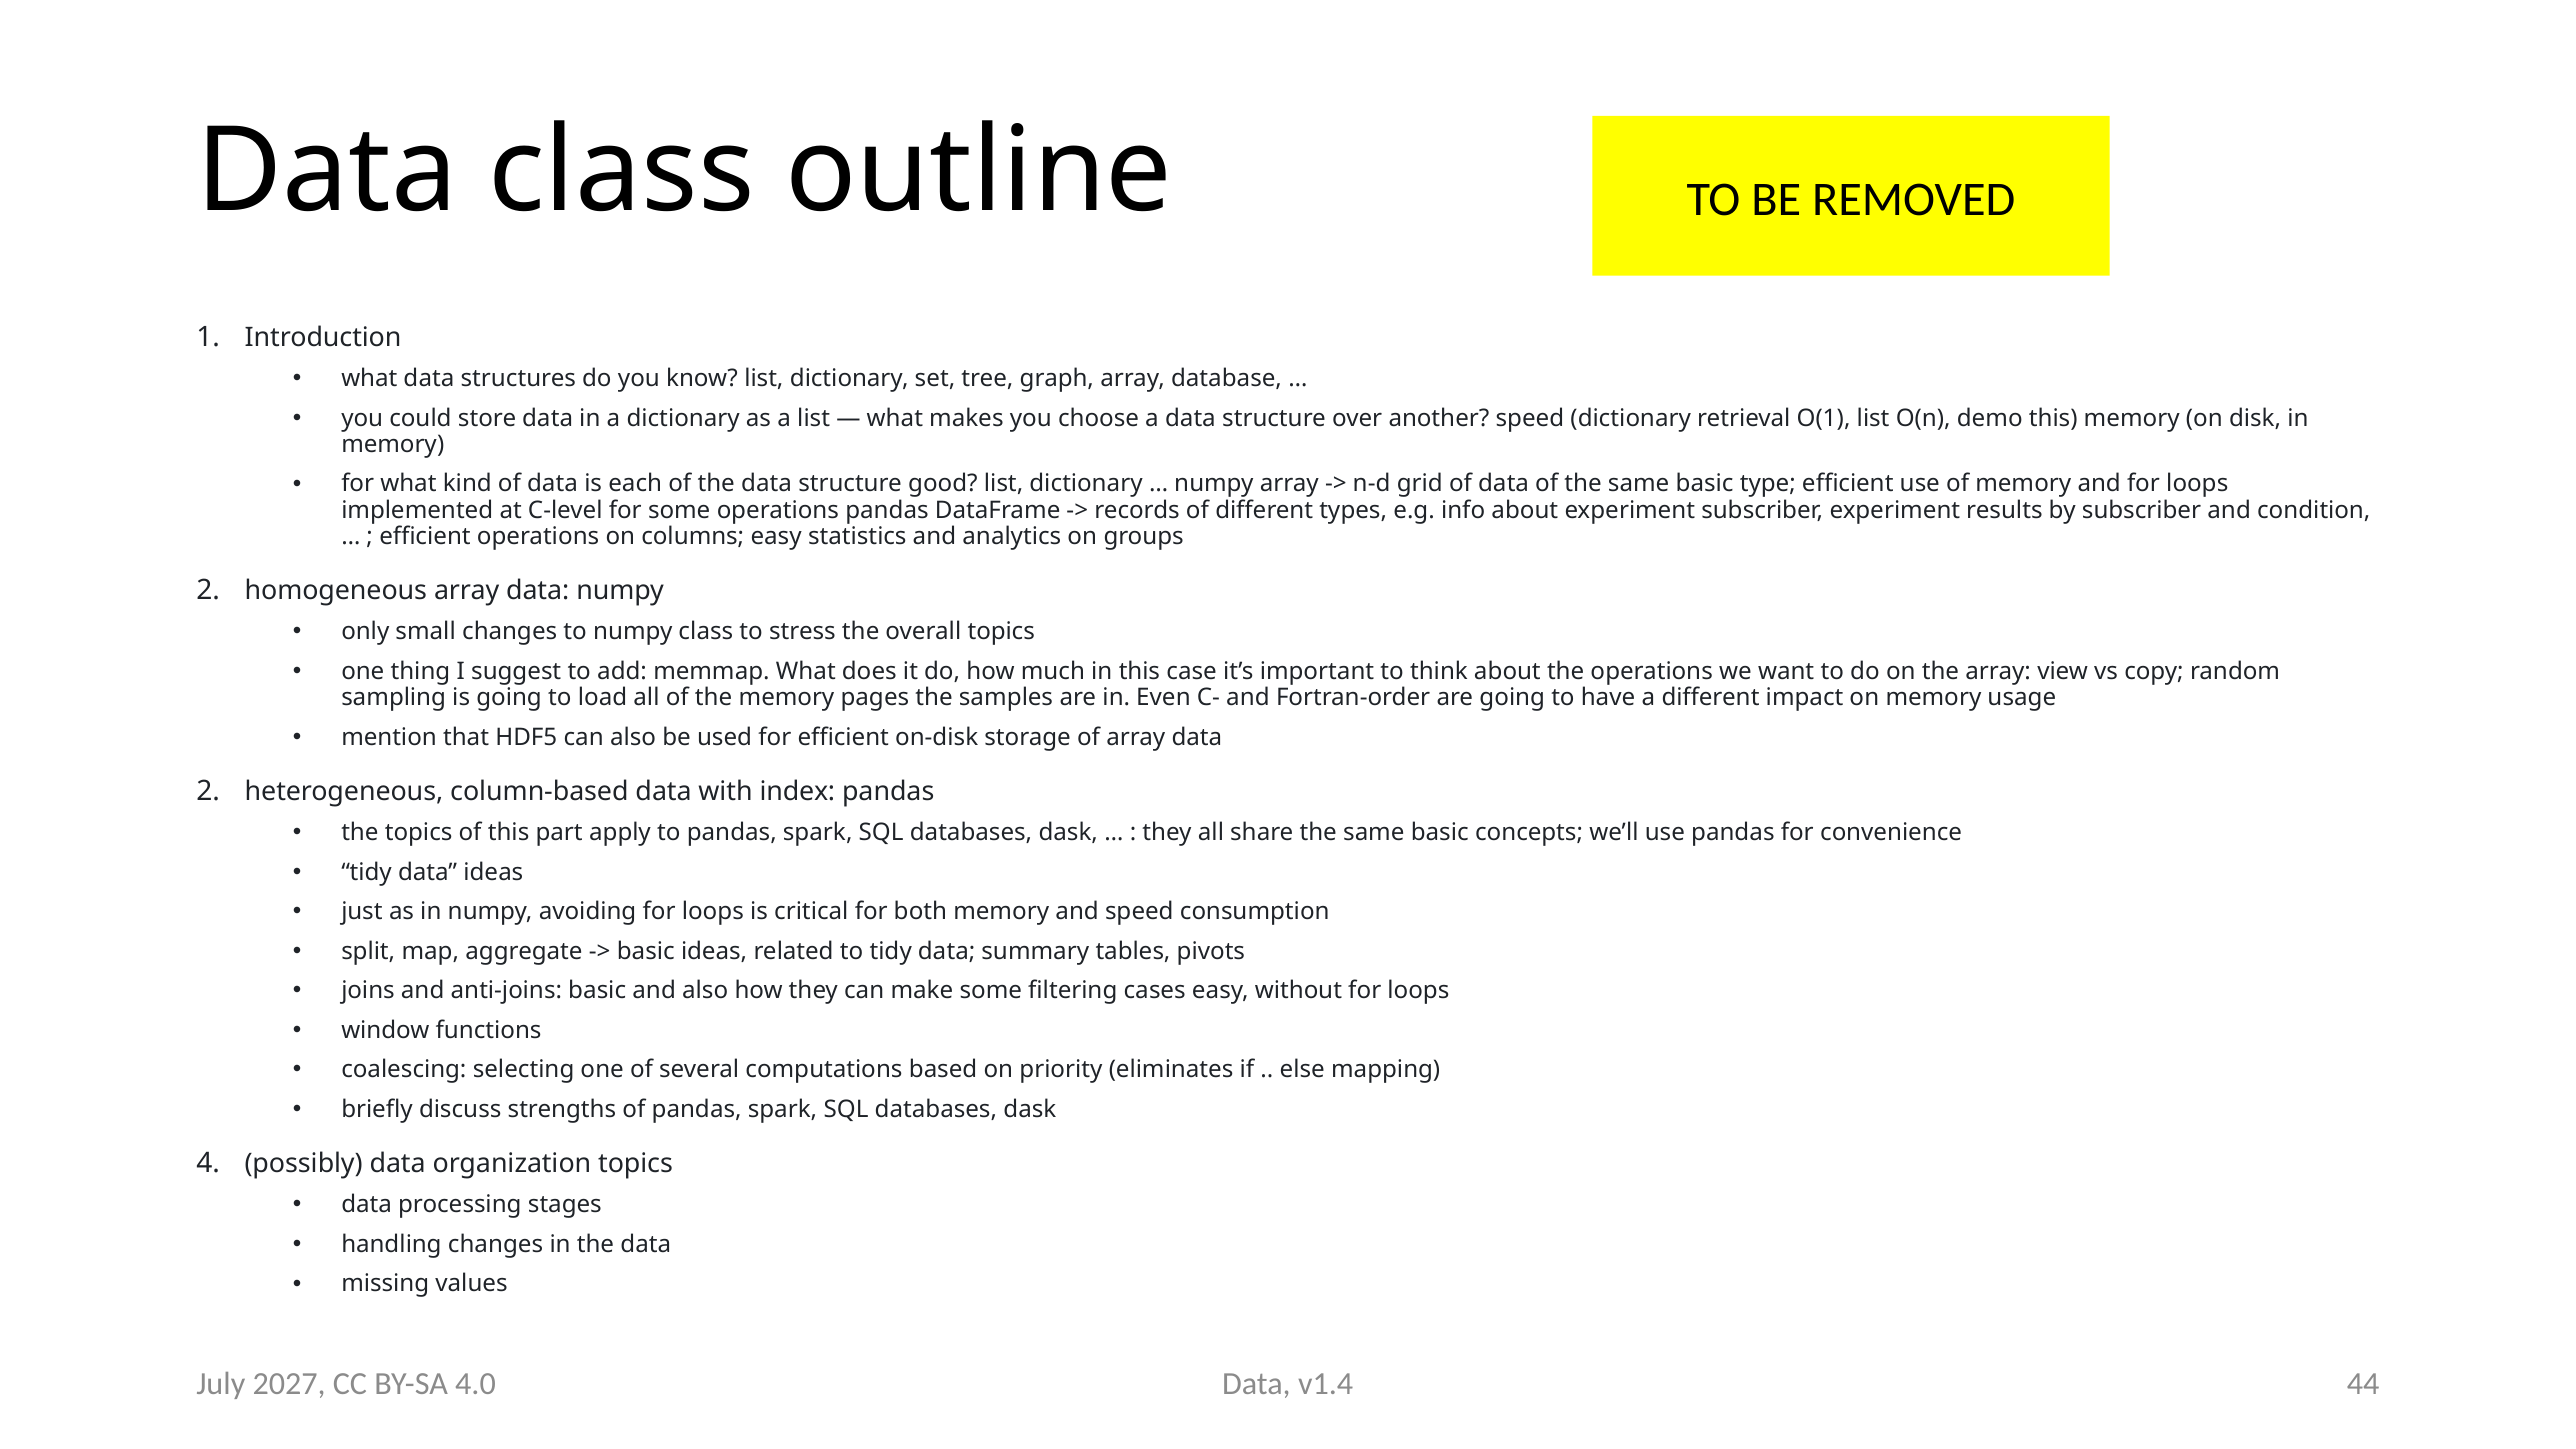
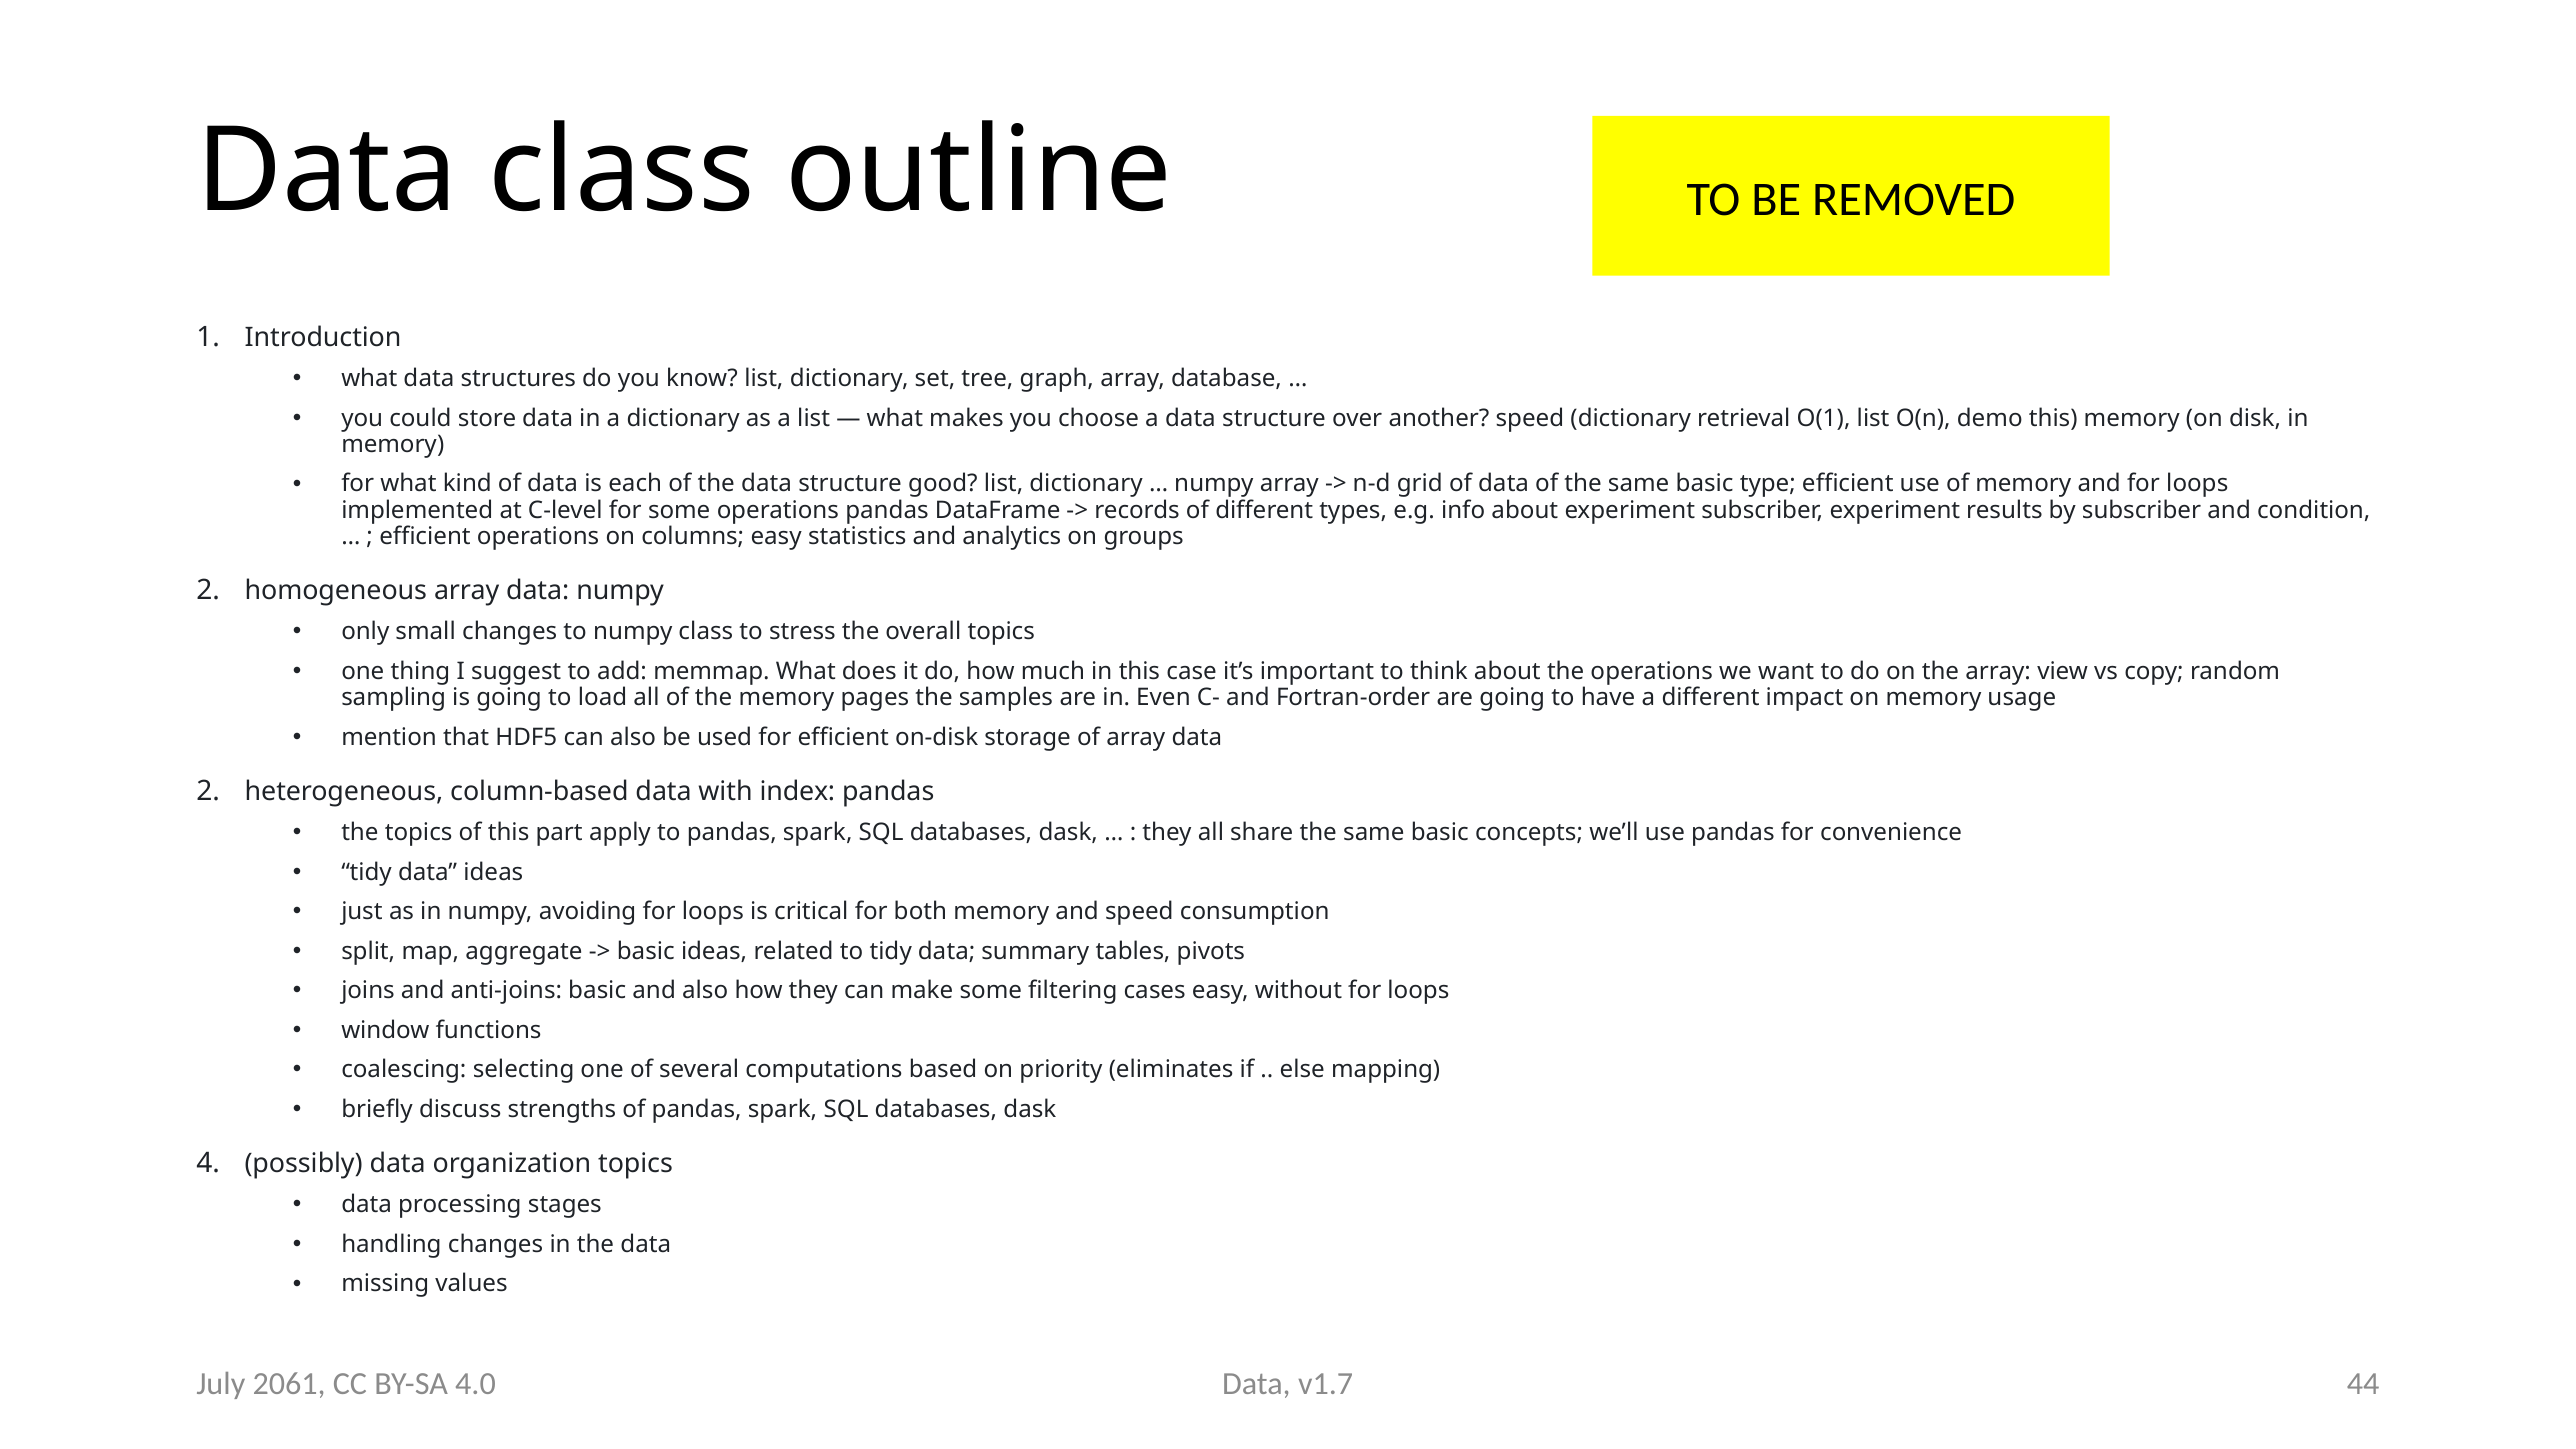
v1.4: v1.4 -> v1.7 (1326, 1383)
2027: 2027 -> 2061 (289, 1384)
